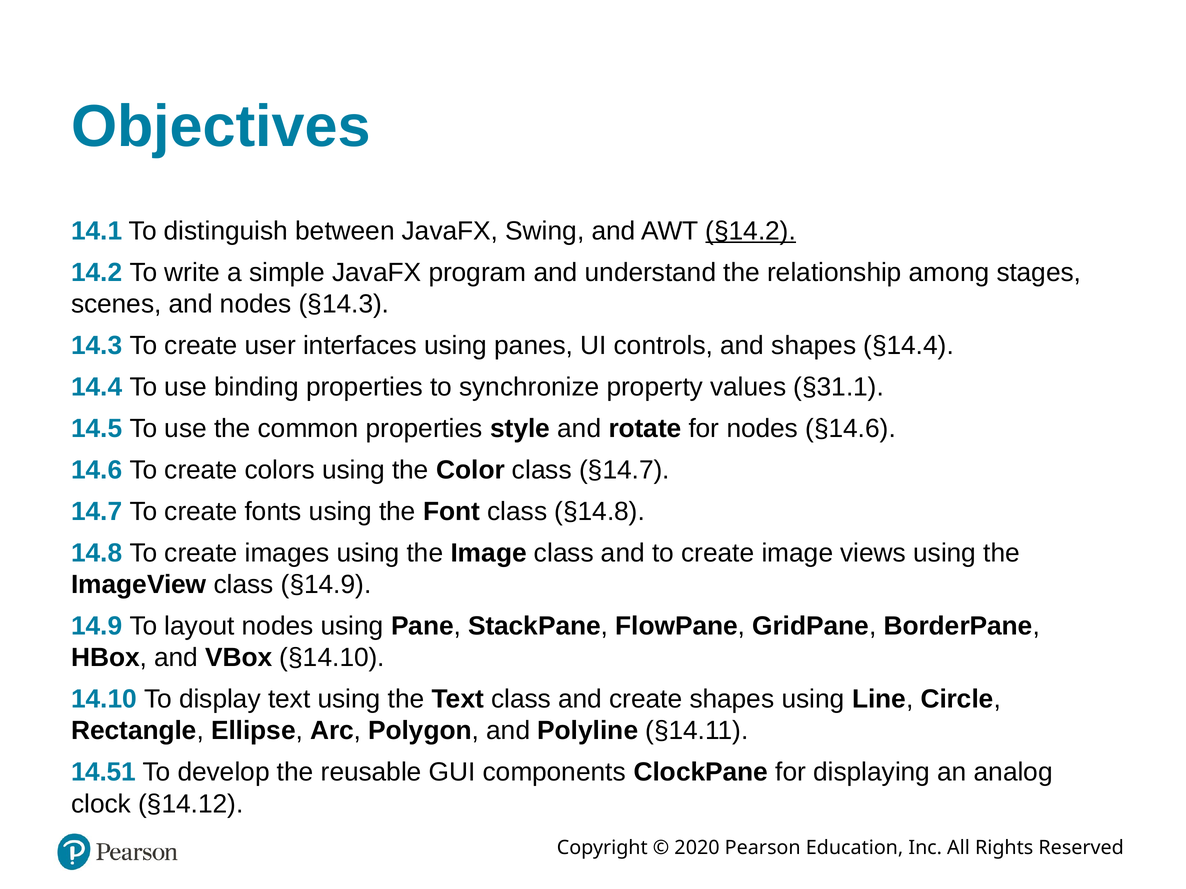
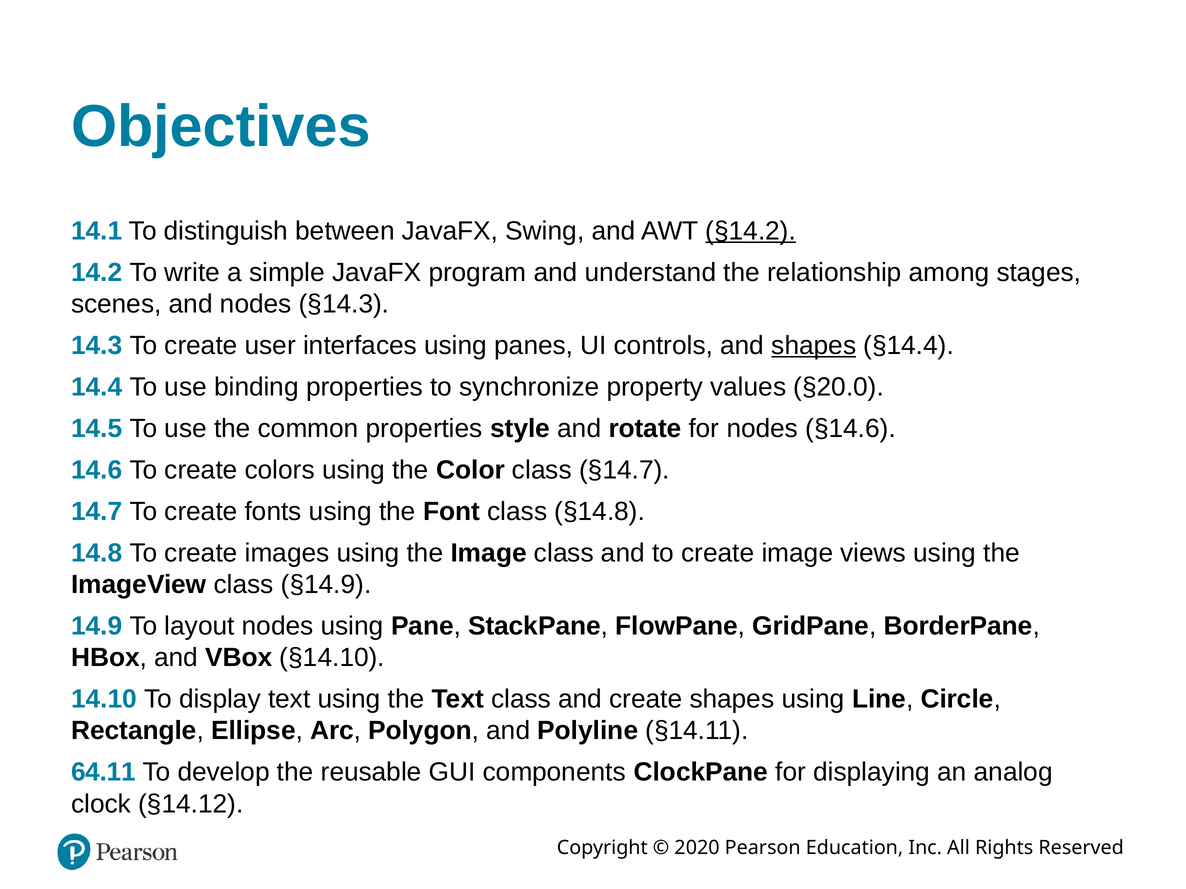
shapes underline: none -> present (814, 346)
§31.1: §31.1 -> §20.0 (839, 387)
14.51: 14.51 -> 64.11 (103, 773)
